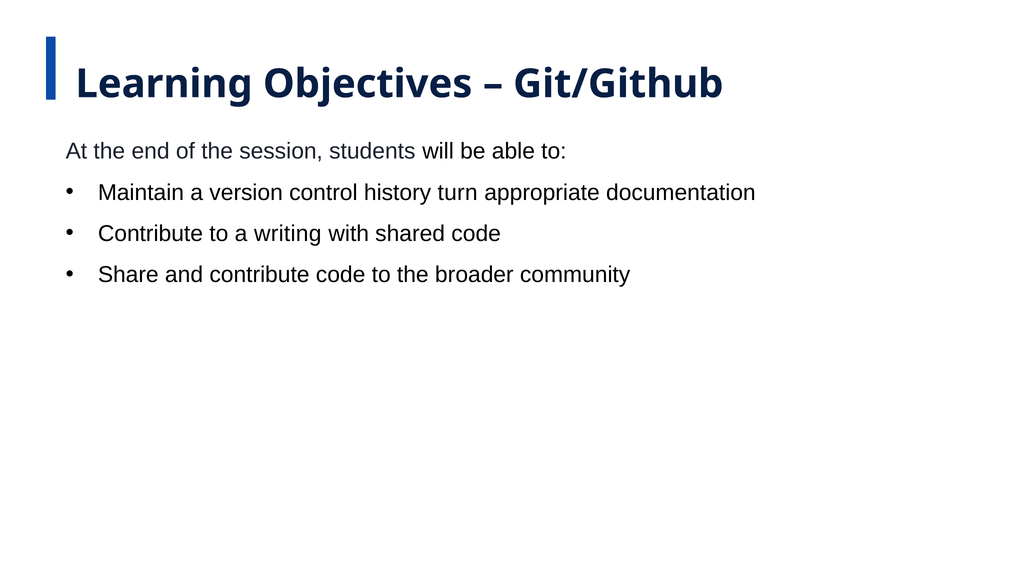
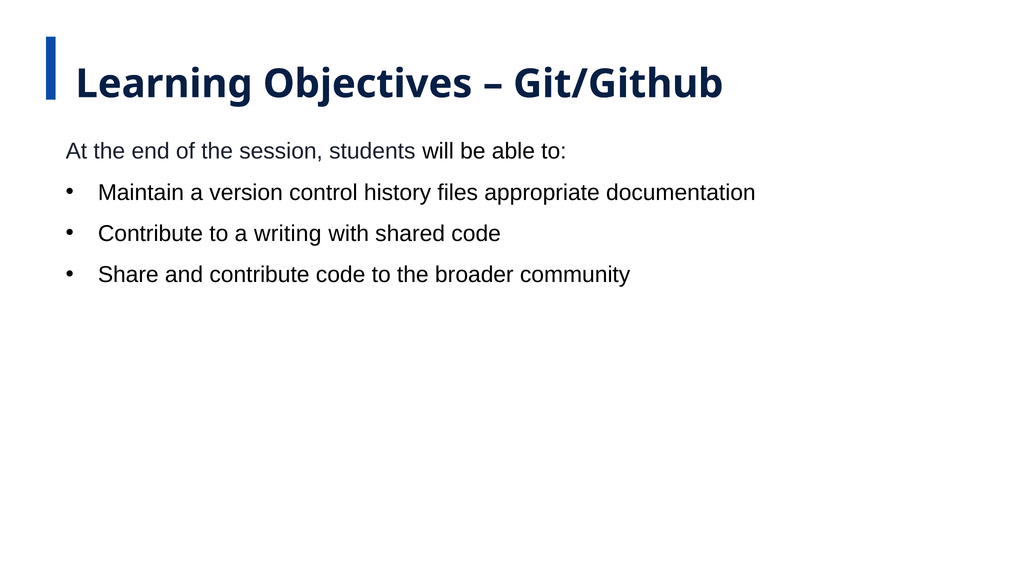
turn: turn -> files (458, 192)
